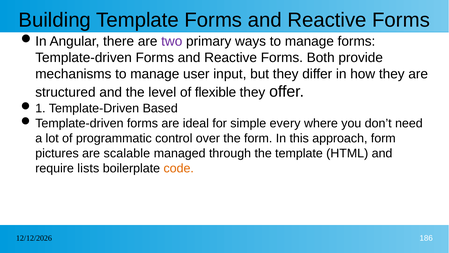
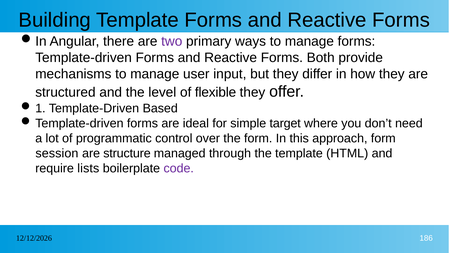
every: every -> target (285, 123)
pictures: pictures -> session (57, 153)
scalable: scalable -> structure (127, 153)
code colour: orange -> purple (179, 168)
